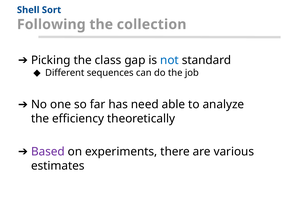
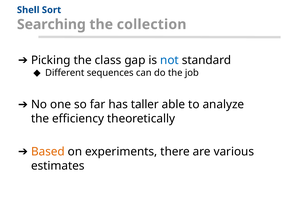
Following: Following -> Searching (51, 24)
need: need -> taller (145, 104)
Based colour: purple -> orange (48, 151)
